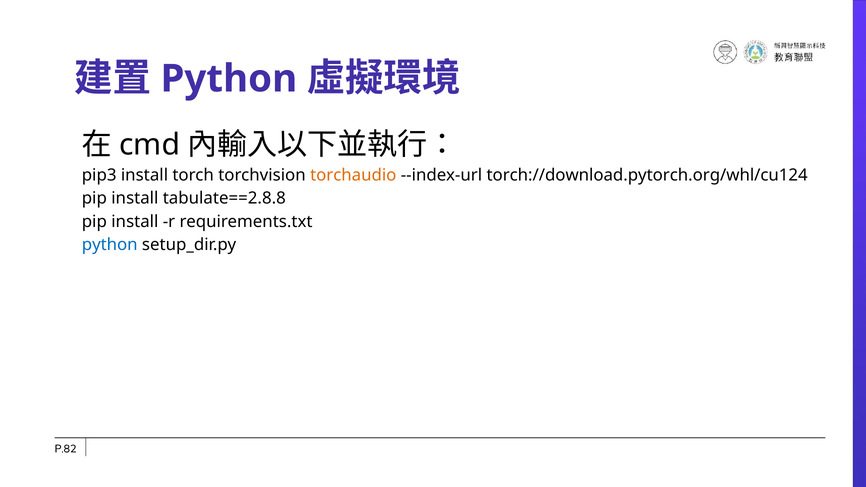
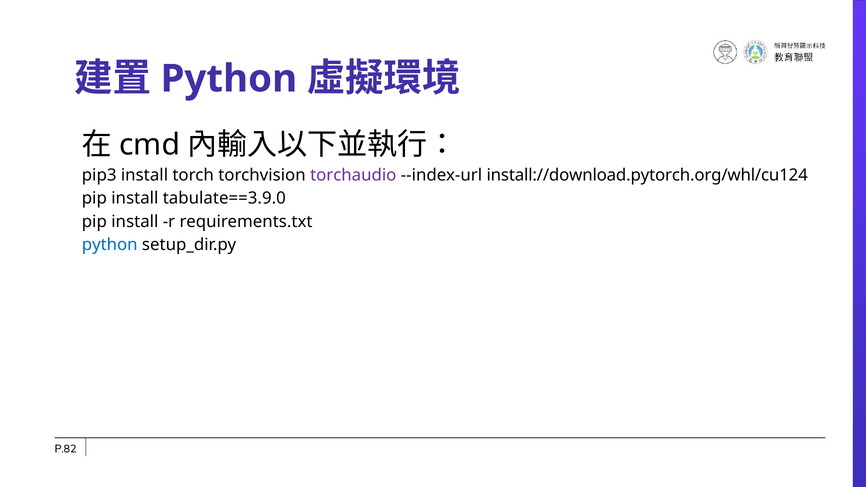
torchaudio colour: orange -> purple (353, 175)
torch://download.pytorch.org/whl/cu124: torch://download.pytorch.org/whl/cu124 -> install://download.pytorch.org/whl/cu124 (647, 175)
tabulate==2.8.8: tabulate==2.8.8 -> tabulate==3.9.0 (224, 198)
